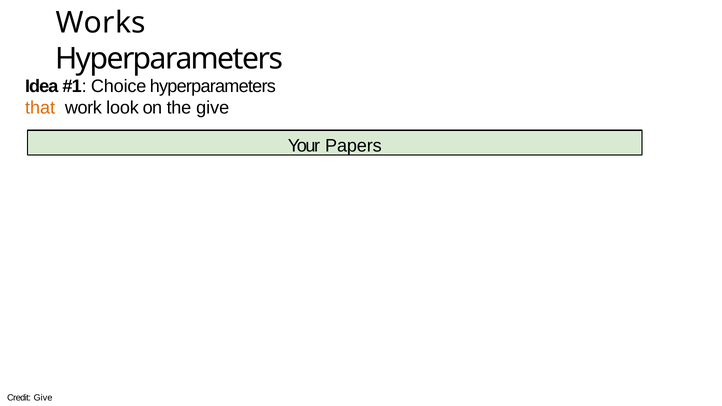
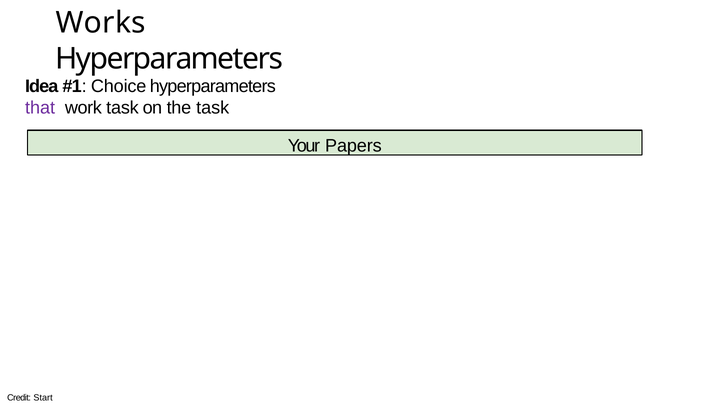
that colour: orange -> purple (40, 108)
work look: look -> task (122, 108)
the give: give -> task (213, 108)
Credit Give: Give -> Start (43, 398)
